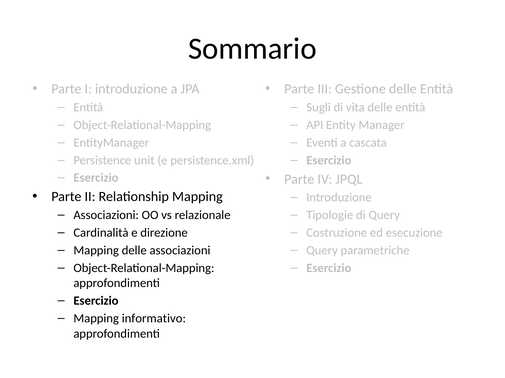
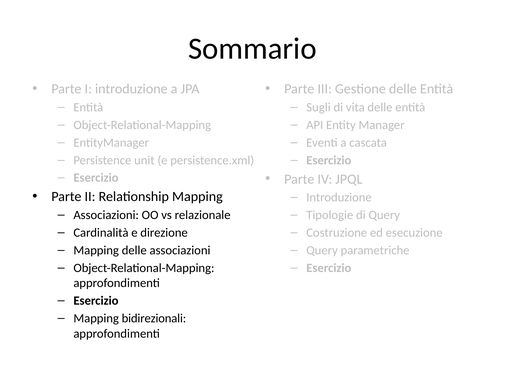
informativo: informativo -> bidirezionali (154, 319)
